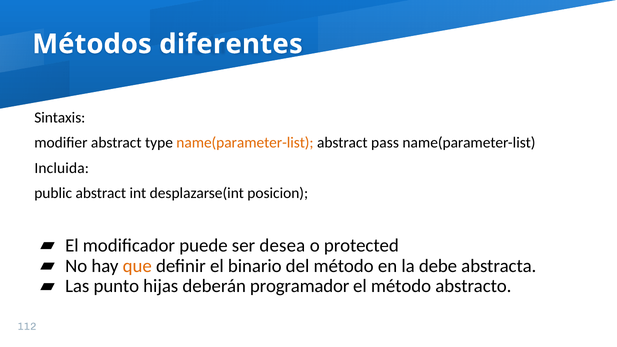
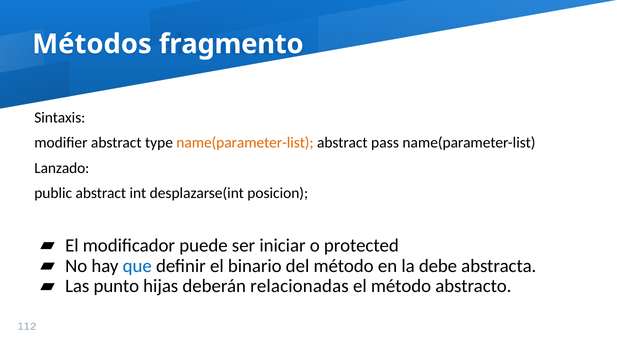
diferentes: diferentes -> fragmento (231, 44)
Incluida: Incluida -> Lanzado (62, 168)
desea: desea -> iniciar (282, 246)
que colour: orange -> blue (137, 266)
programador: programador -> relacionadas (299, 286)
